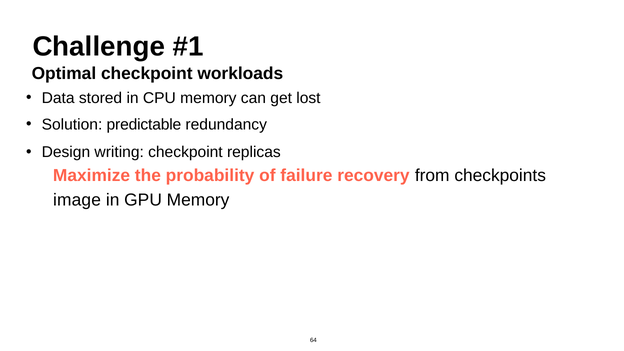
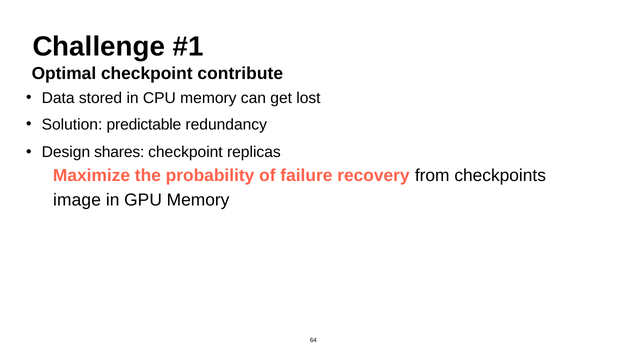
workloads: workloads -> contribute (240, 74)
writing: writing -> shares (119, 152)
